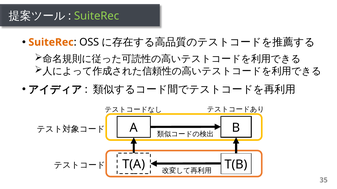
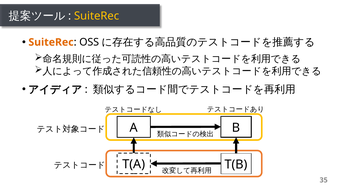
SuiteRec colour: light green -> yellow (97, 16)
